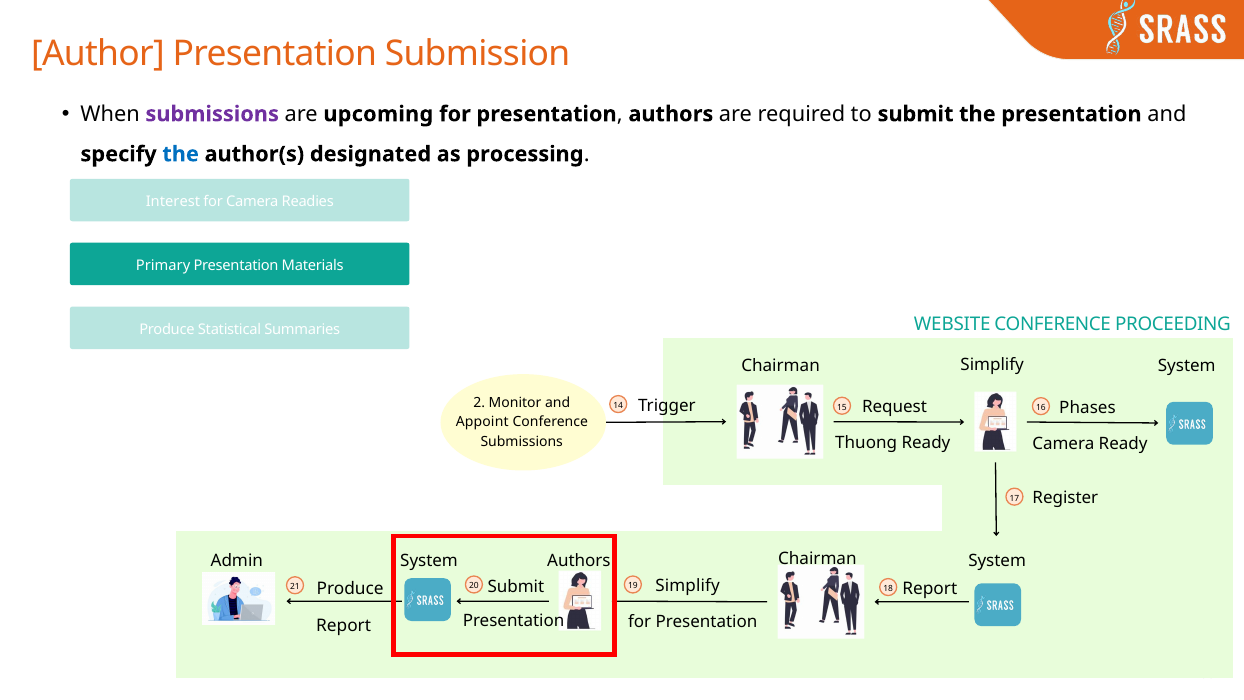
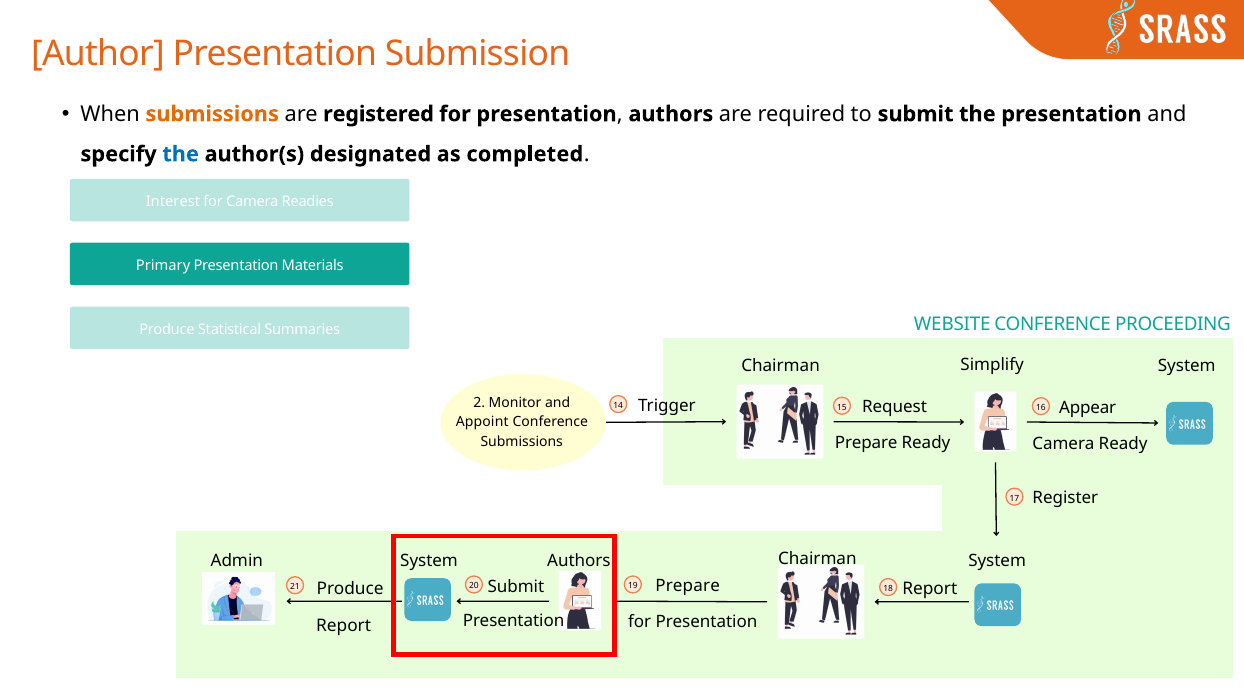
submissions colour: purple -> orange (212, 114)
upcoming: upcoming -> registered (378, 114)
processing: processing -> completed (525, 154)
Phases: Phases -> Appear (1088, 407)
Thuong: Thuong -> Prepare (866, 443)
19 Simplify: Simplify -> Prepare (688, 586)
